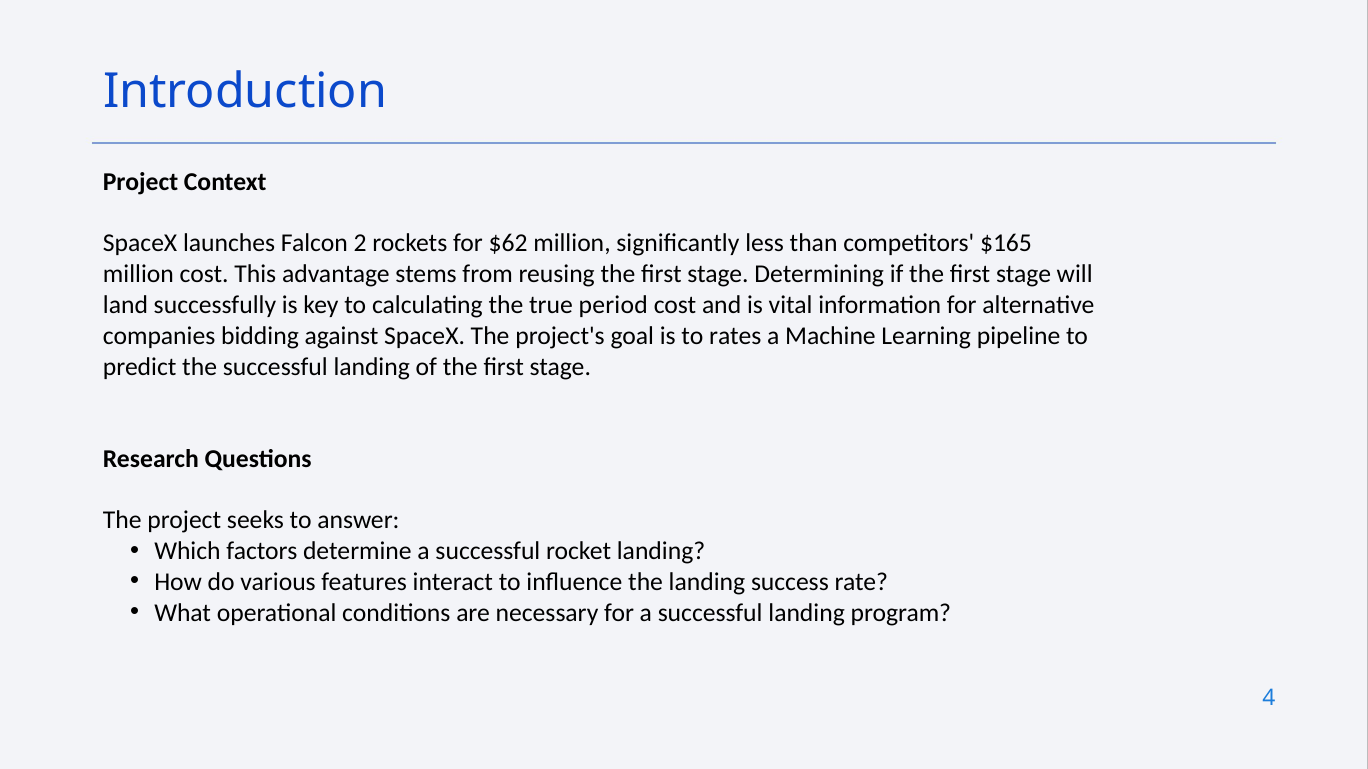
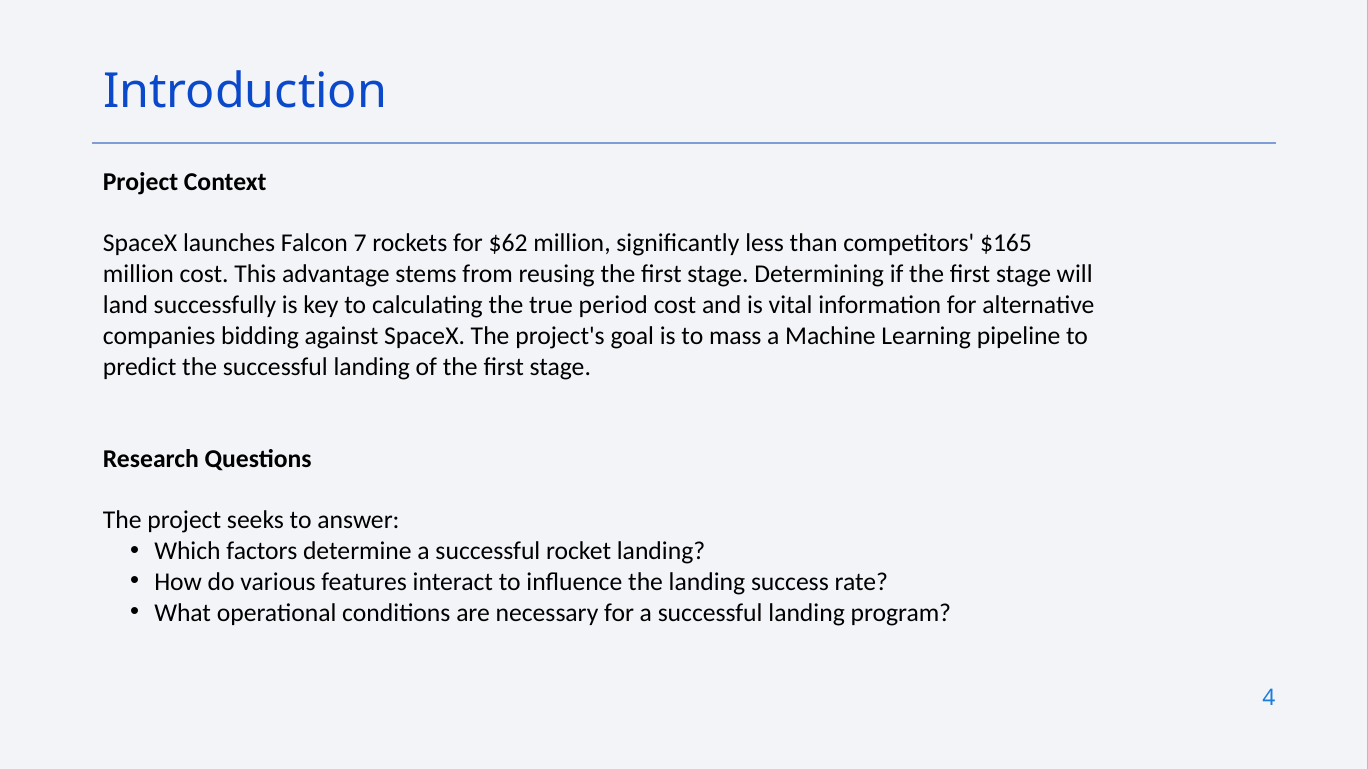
2: 2 -> 7 (360, 244)
rates: rates -> mass (735, 336)
